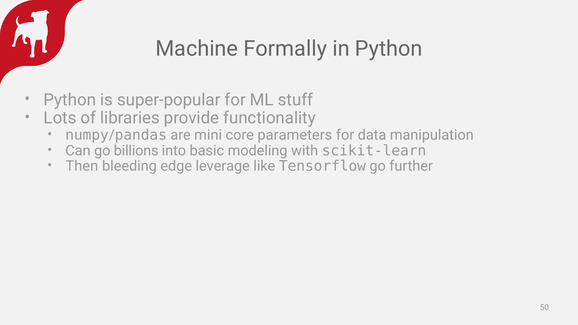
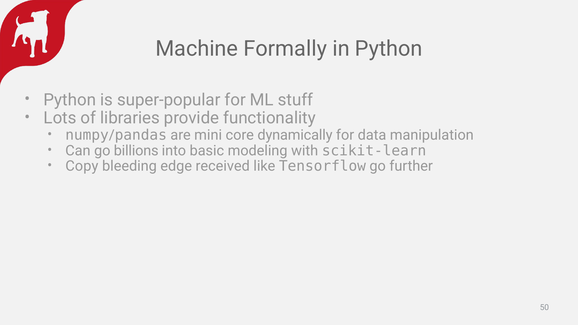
parameters: parameters -> dynamically (295, 135)
Then: Then -> Copy (82, 166)
leverage: leverage -> received (223, 166)
